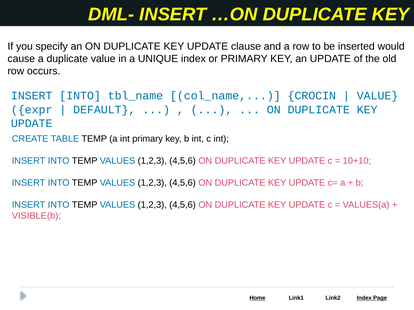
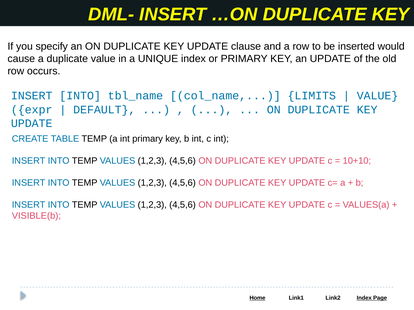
CROCIN: CROCIN -> LIMITS (312, 96)
